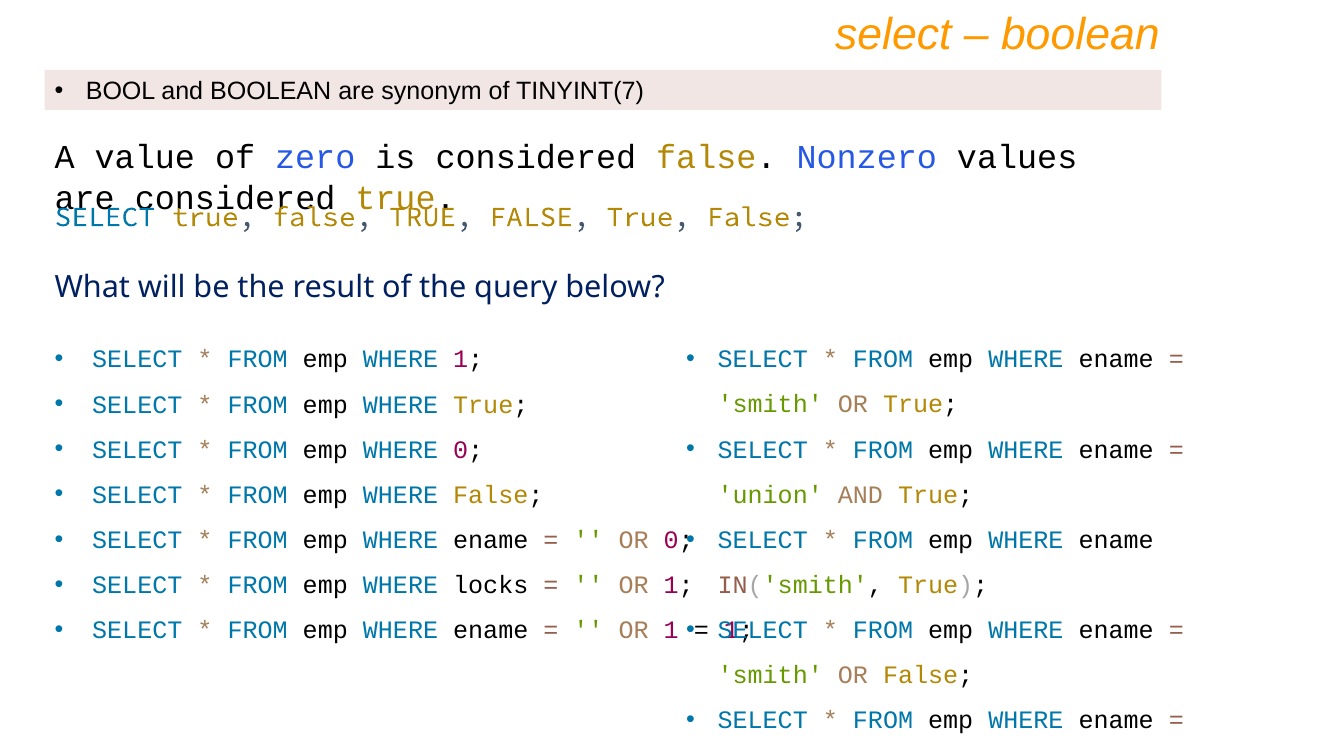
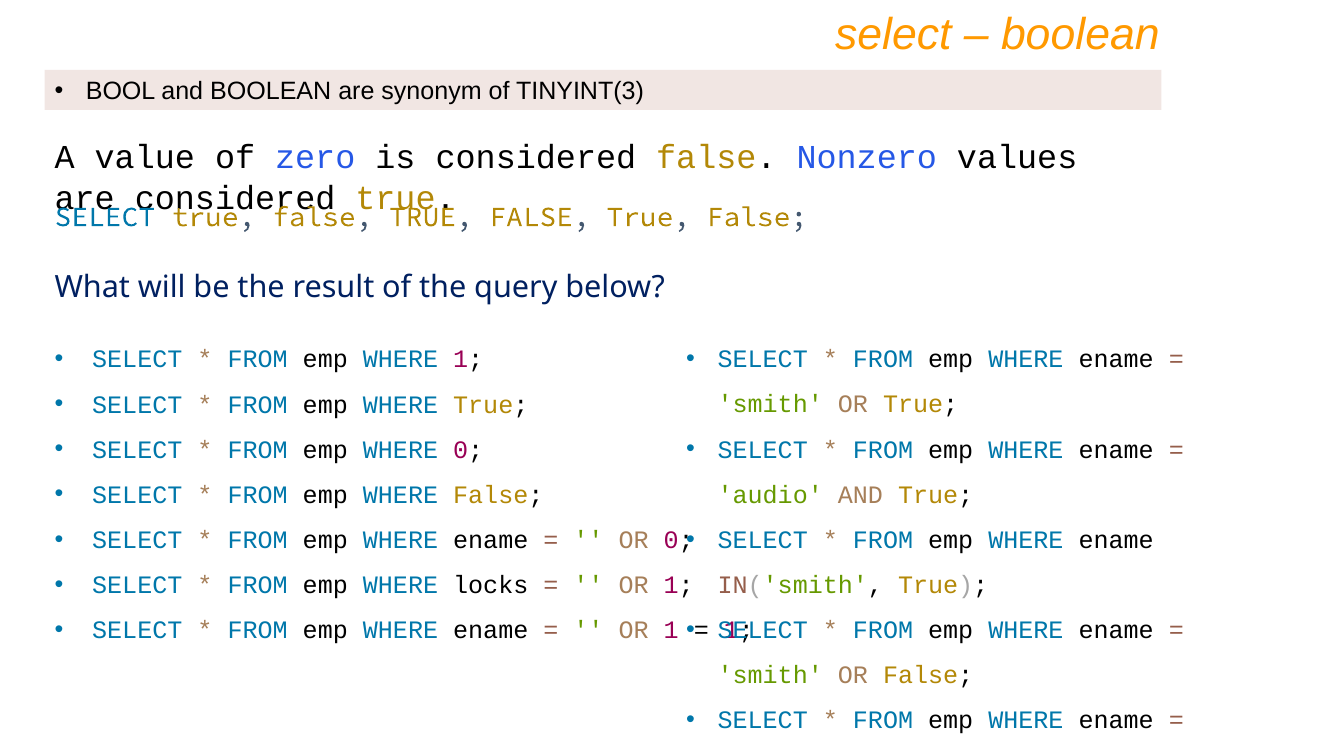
TINYINT(7: TINYINT(7 -> TINYINT(3 (580, 92)
union: union -> audio (770, 495)
